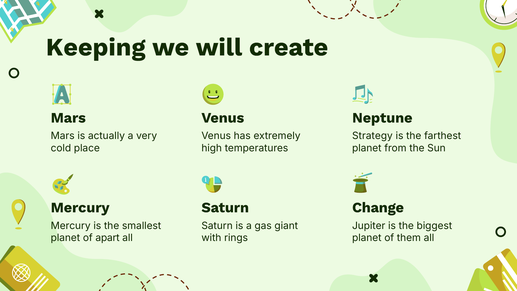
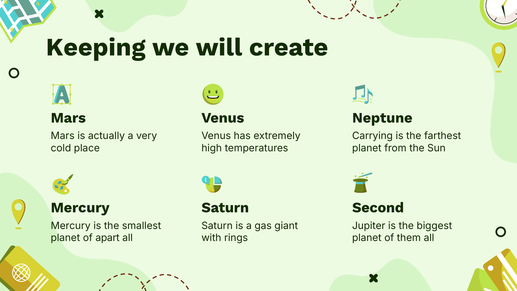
Strategy: Strategy -> Carrying (372, 136)
Change: Change -> Second (378, 207)
